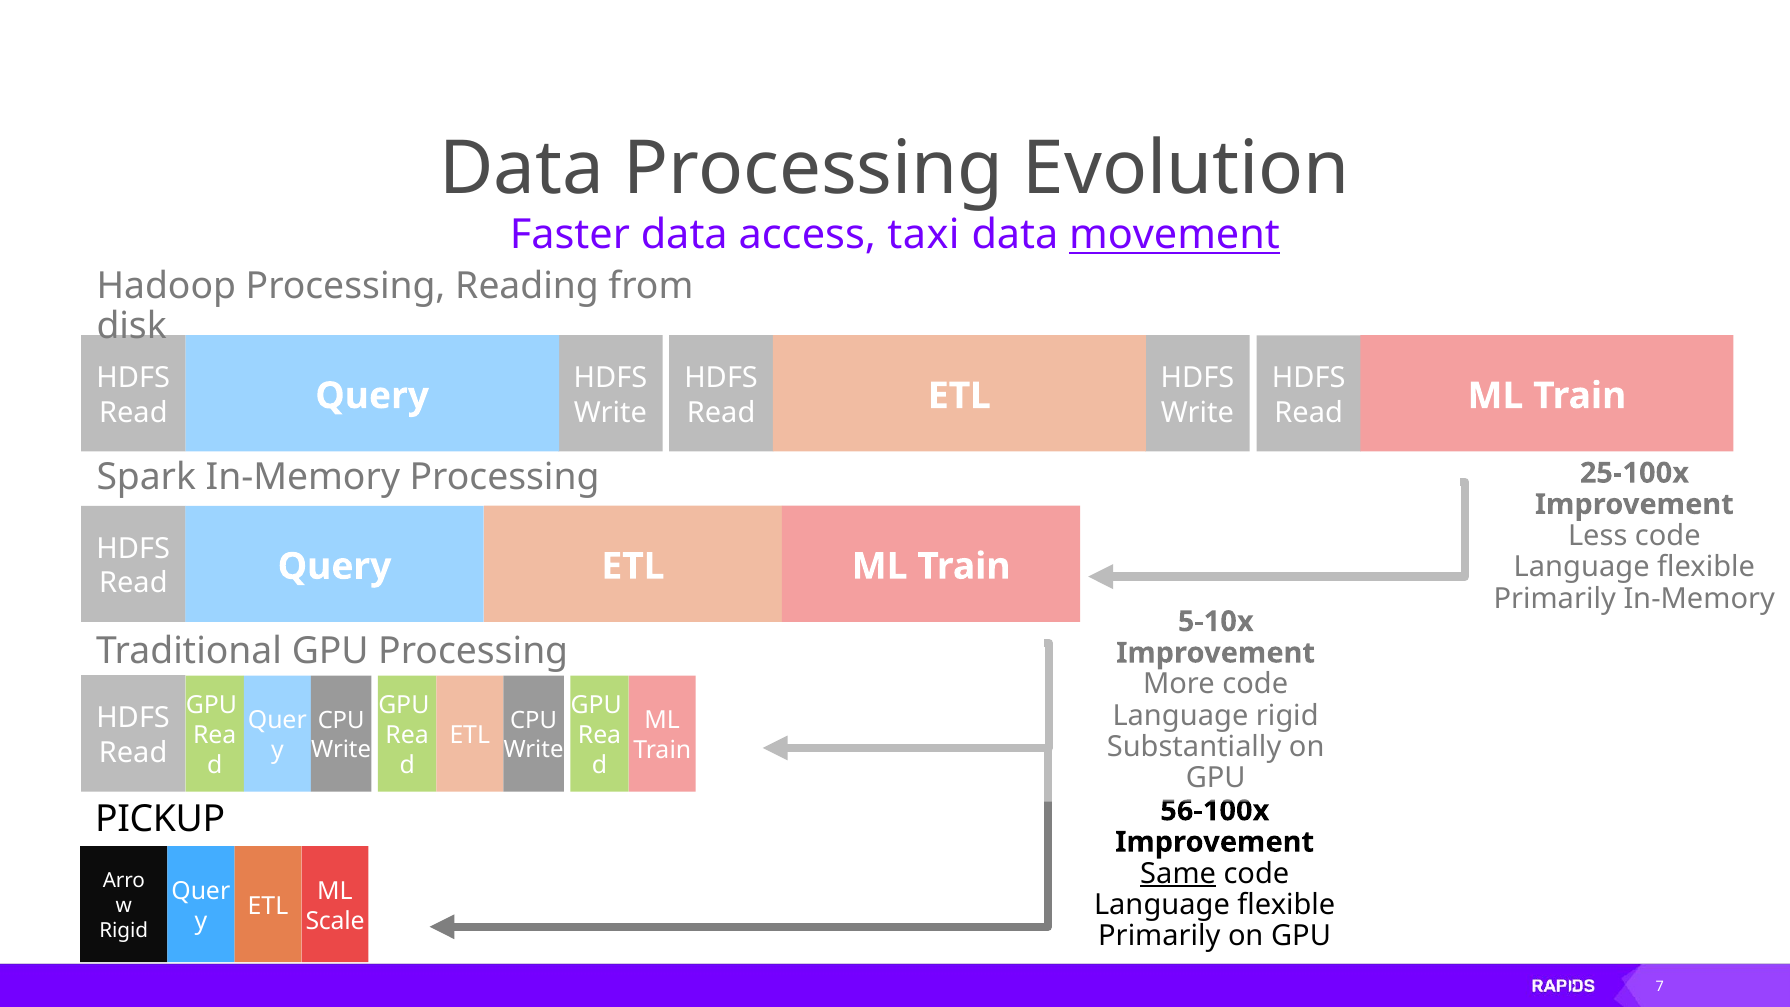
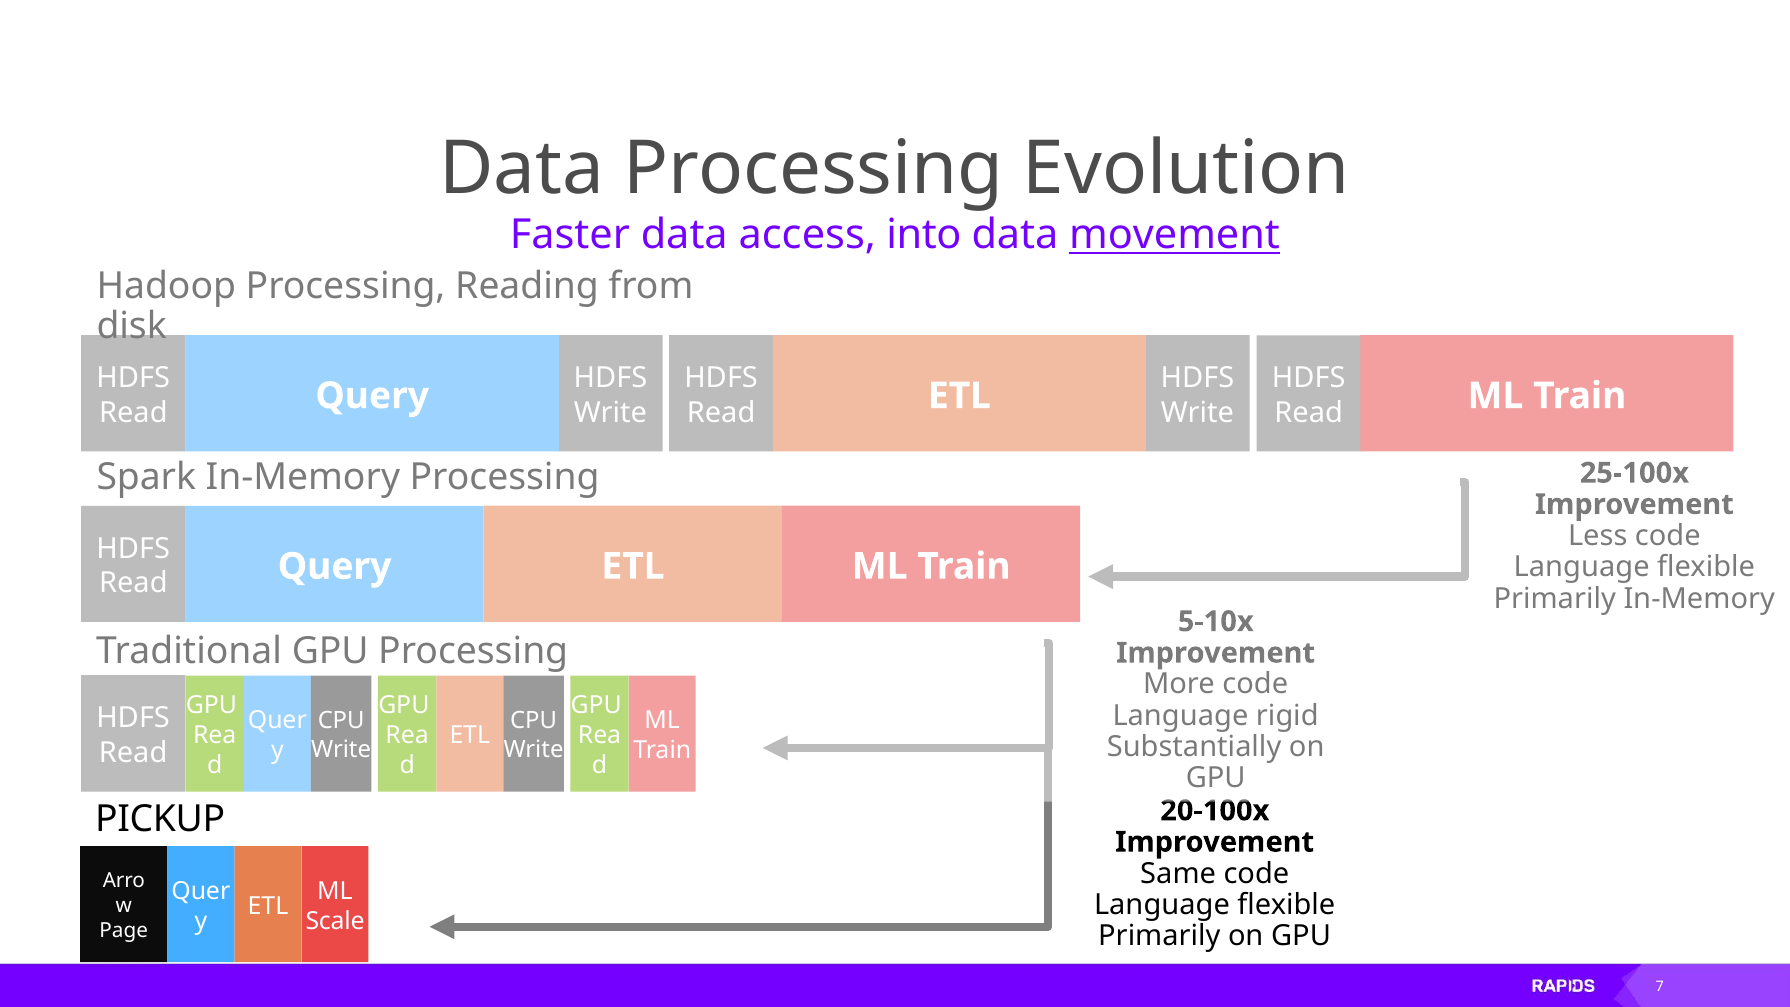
taxi: taxi -> into (924, 235)
56-100x: 56-100x -> 20-100x (1215, 811)
Same underline: present -> none (1178, 873)
Rigid: Rigid -> Page (124, 930)
